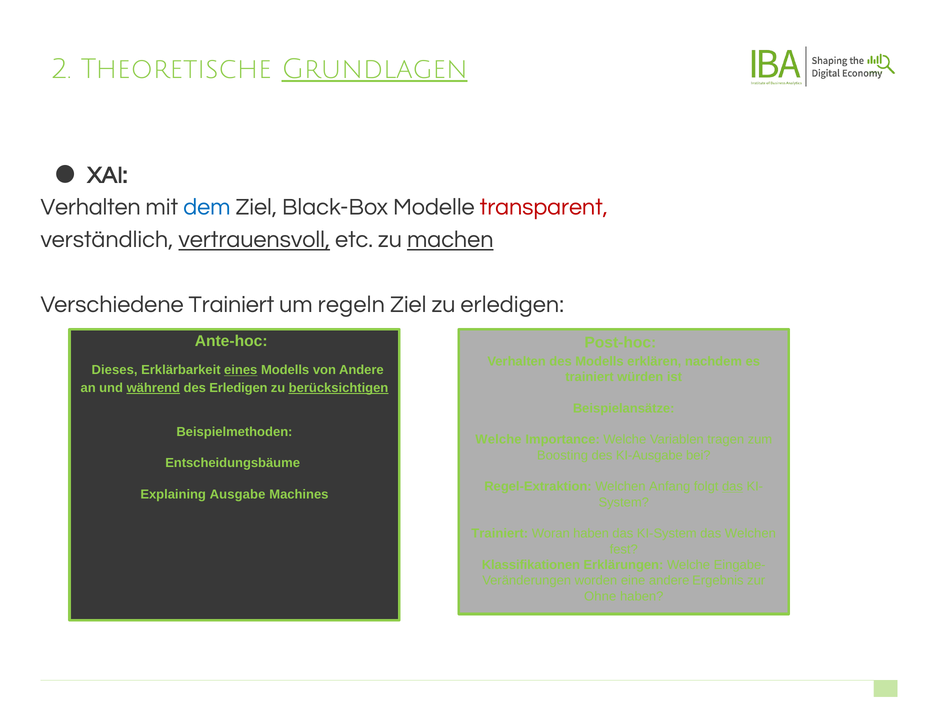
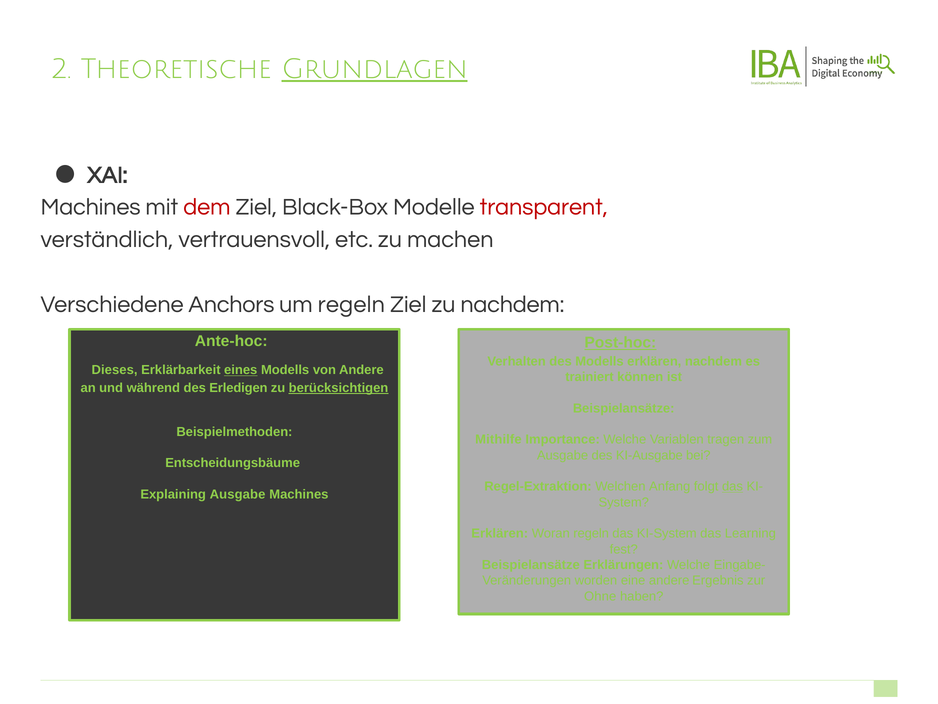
Verhalten: Verhalten -> Machines (91, 207)
dem colour: blue -> red (207, 207)
vertrauensvoll underline: present -> none (254, 239)
machen underline: present -> none (450, 239)
Verschiedene Trainiert: Trainiert -> Anchors (232, 304)
zu erledigen: erledigen -> nachdem (512, 304)
Post-hoc underline: none -> present (620, 342)
würden: würden -> können (640, 377)
während underline: present -> none (153, 388)
Welche: Welche -> Mithilfe (498, 439)
Boosting: Boosting -> Ausgabe (563, 455)
Trainiert: Trainiert -> Erklären (500, 533)
Woran haben: haben -> regeln (591, 533)
das Welchen: Welchen -> Learning (750, 533)
Klassifikationen: Klassifikationen -> Beispielansätze (531, 565)
